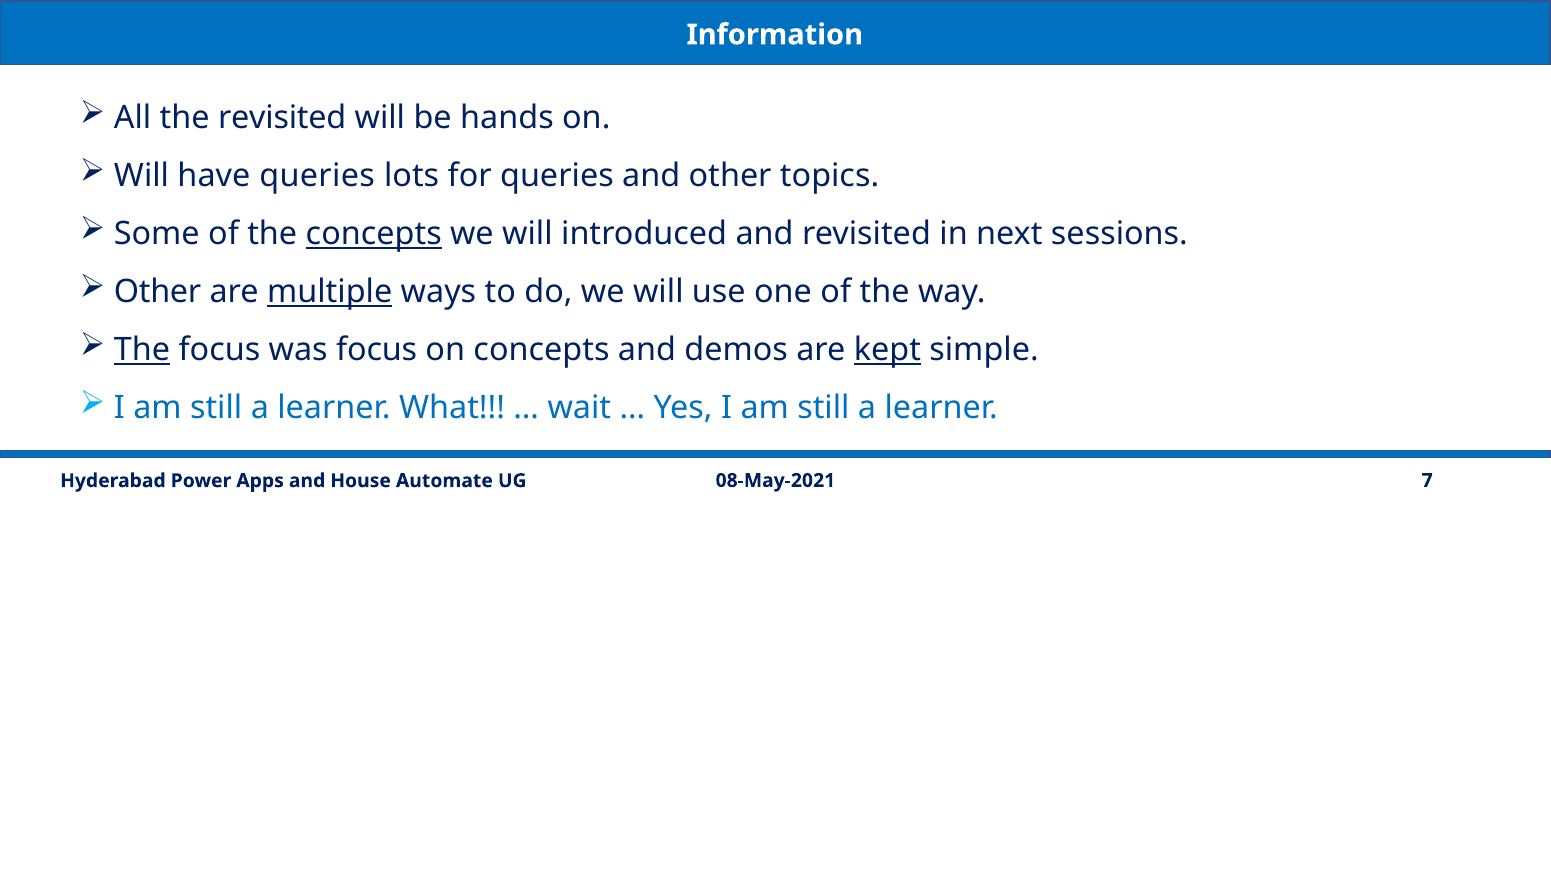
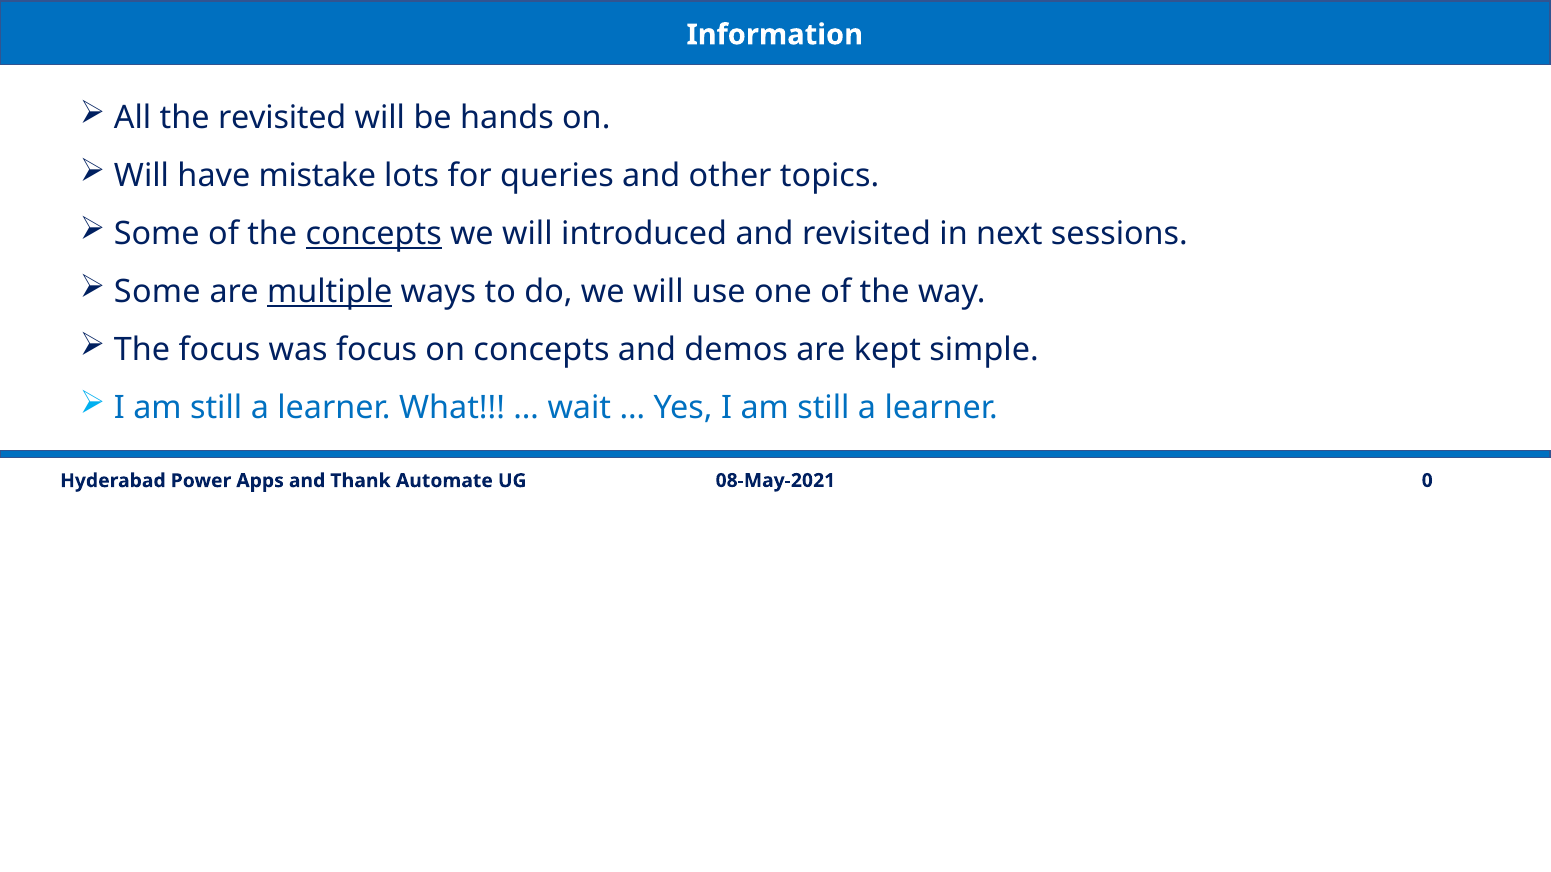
have queries: queries -> mistake (317, 176)
Other: Other -> Some (157, 292)
The underline: present -> none (142, 350)
kept underline: present -> none (887, 350)
7: 7 -> 0 (1427, 481)
House: House -> Thank (360, 481)
